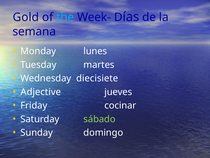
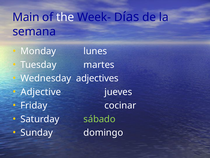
Gold: Gold -> Main (26, 17)
the colour: light blue -> white (65, 17)
diecisiete: diecisiete -> adjectives (97, 78)
